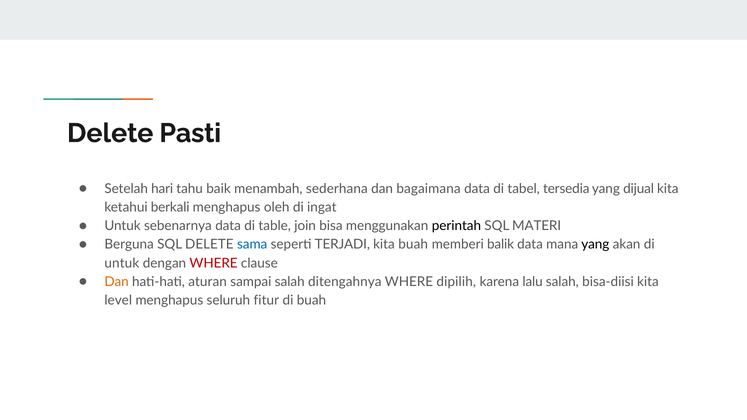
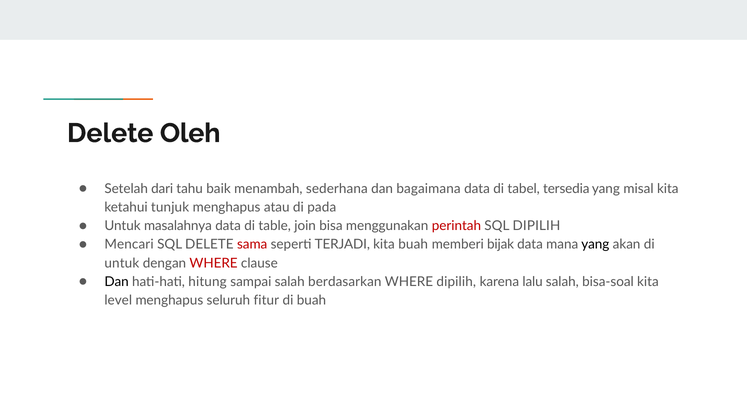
Pasti: Pasti -> Oleh (190, 133)
hari: hari -> dari (162, 189)
dijual: dijual -> misal (638, 189)
berkali: berkali -> tunjuk (170, 207)
oleh: oleh -> atau (277, 207)
ingat: ingat -> pada (322, 207)
sebenarnya: sebenarnya -> masalahnya (178, 226)
perintah colour: black -> red (456, 226)
SQL MATERI: MATERI -> DIPILIH (536, 226)
Berguna: Berguna -> Mencari (129, 245)
sama colour: blue -> red (252, 245)
balik: balik -> bijak (501, 245)
Dan colour: orange -> black (117, 282)
aturan: aturan -> hitung (208, 282)
ditengahnya: ditengahnya -> berdasarkan (345, 282)
bisa-diisi: bisa-diisi -> bisa-soal (608, 282)
